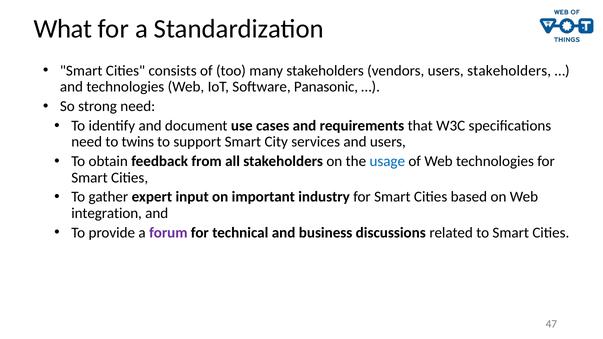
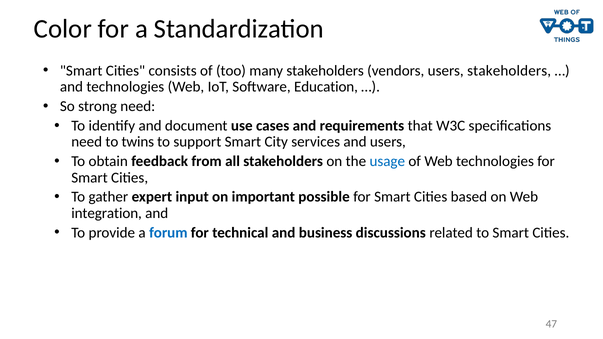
What: What -> Color (63, 29)
Panasonic: Panasonic -> Education (326, 87)
industry: industry -> possible (324, 197)
forum colour: purple -> blue (168, 233)
